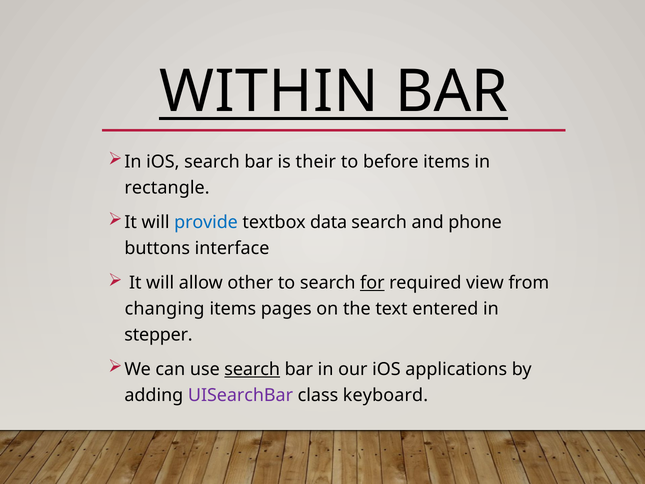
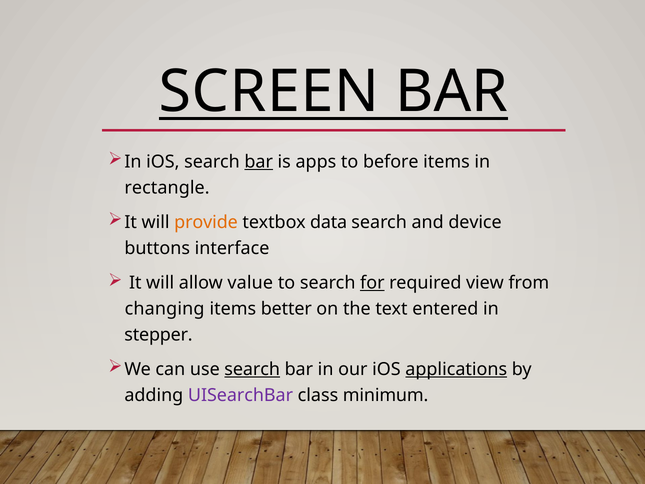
WITHIN: WITHIN -> SCREEN (269, 92)
bar underline: none -> present (259, 162)
their: their -> apps (316, 162)
provide colour: blue -> orange (206, 222)
phone: phone -> device (475, 222)
other: other -> value (250, 283)
pages: pages -> better (286, 309)
applications underline: none -> present (456, 369)
keyboard: keyboard -> minimum (386, 395)
